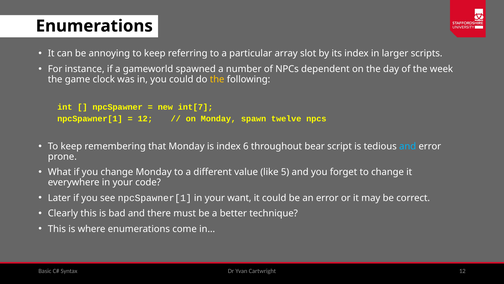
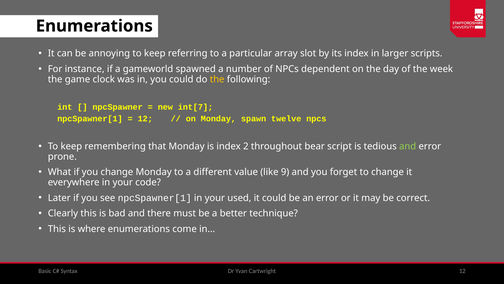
6: 6 -> 2 (246, 146)
and colour: light blue -> light green (408, 146)
5: 5 -> 9 (285, 172)
want: want -> used (239, 198)
